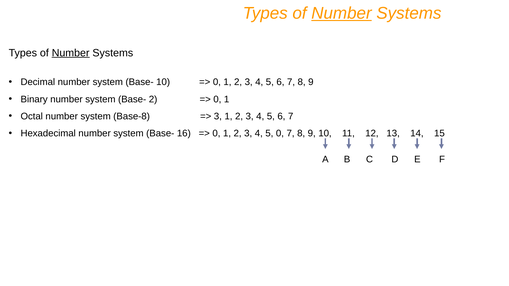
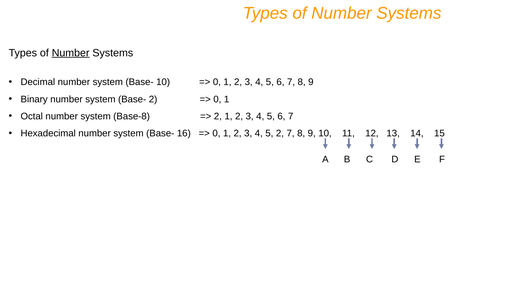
Number underline: present -> none (341, 13)
3: 3 -> 2 (218, 116)
5 0: 0 -> 2 (280, 134)
